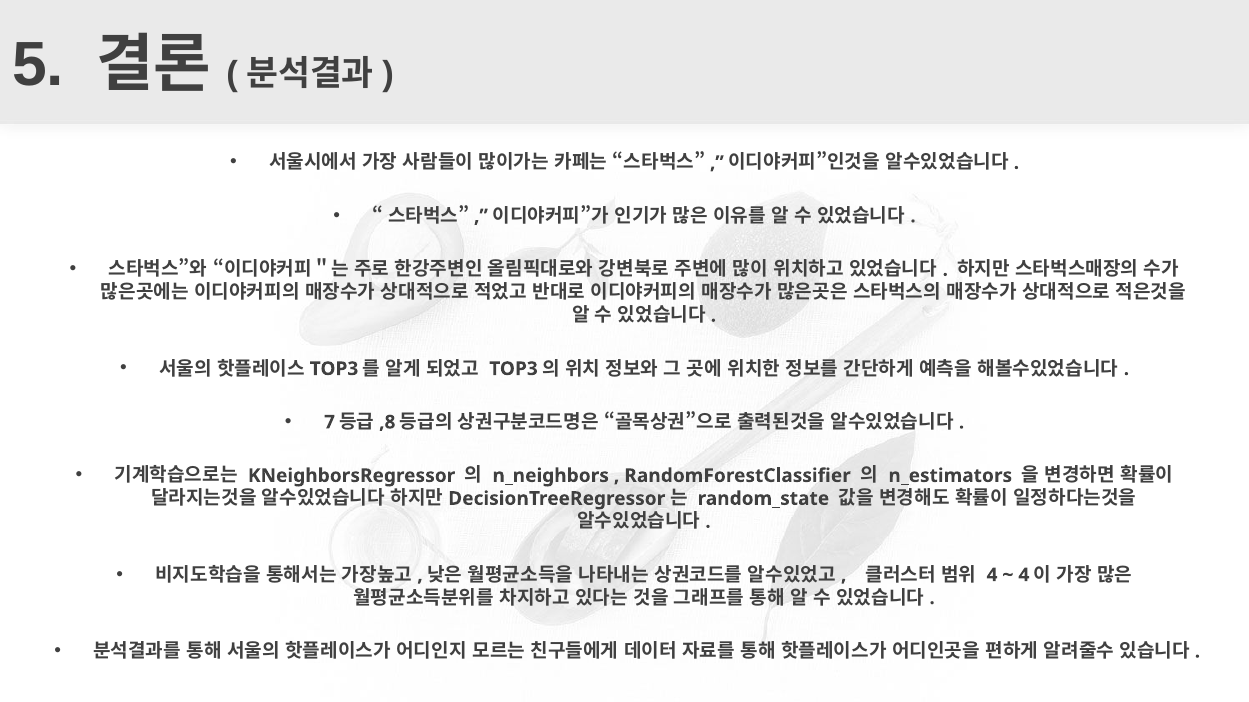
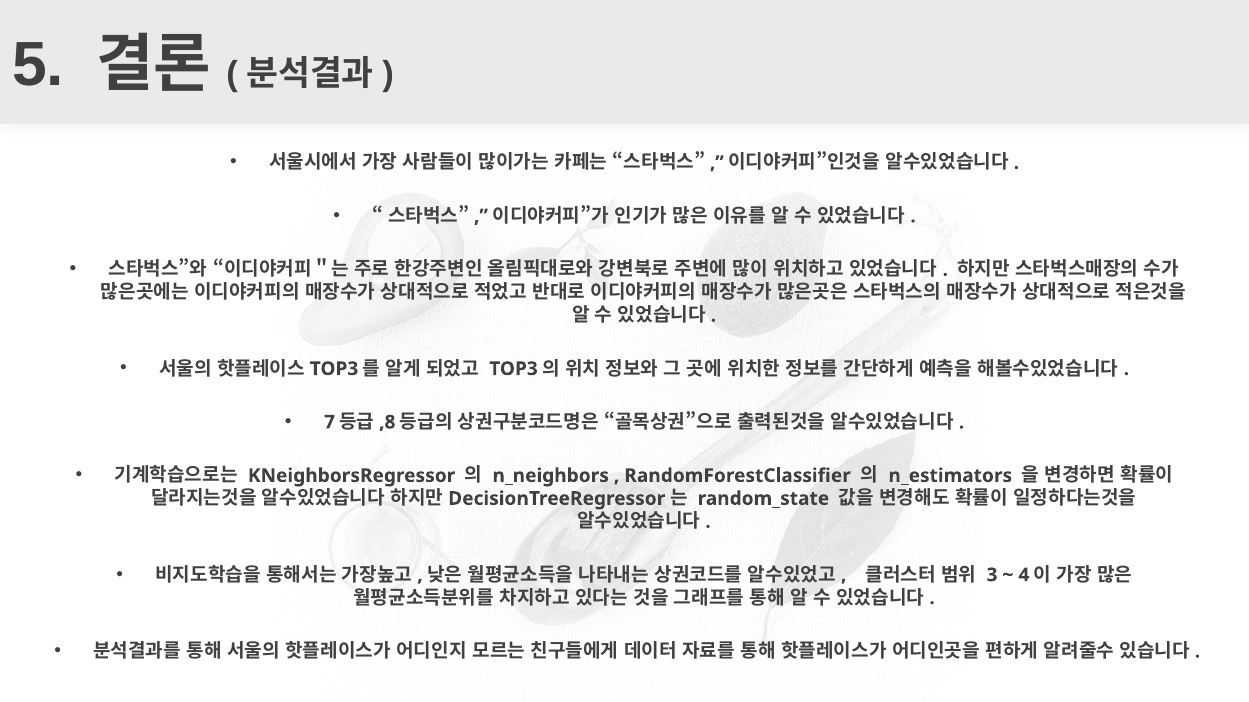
4: 4 -> 3 (992, 575)
